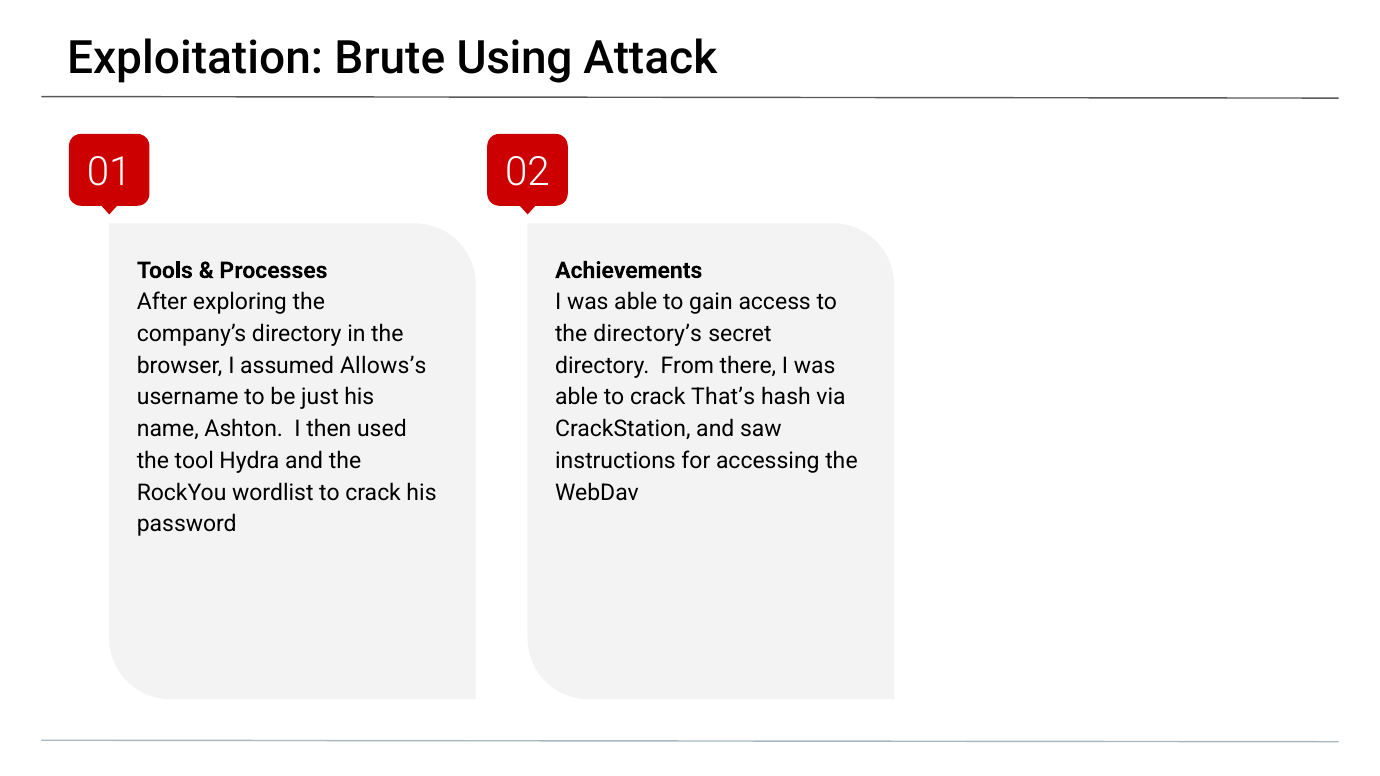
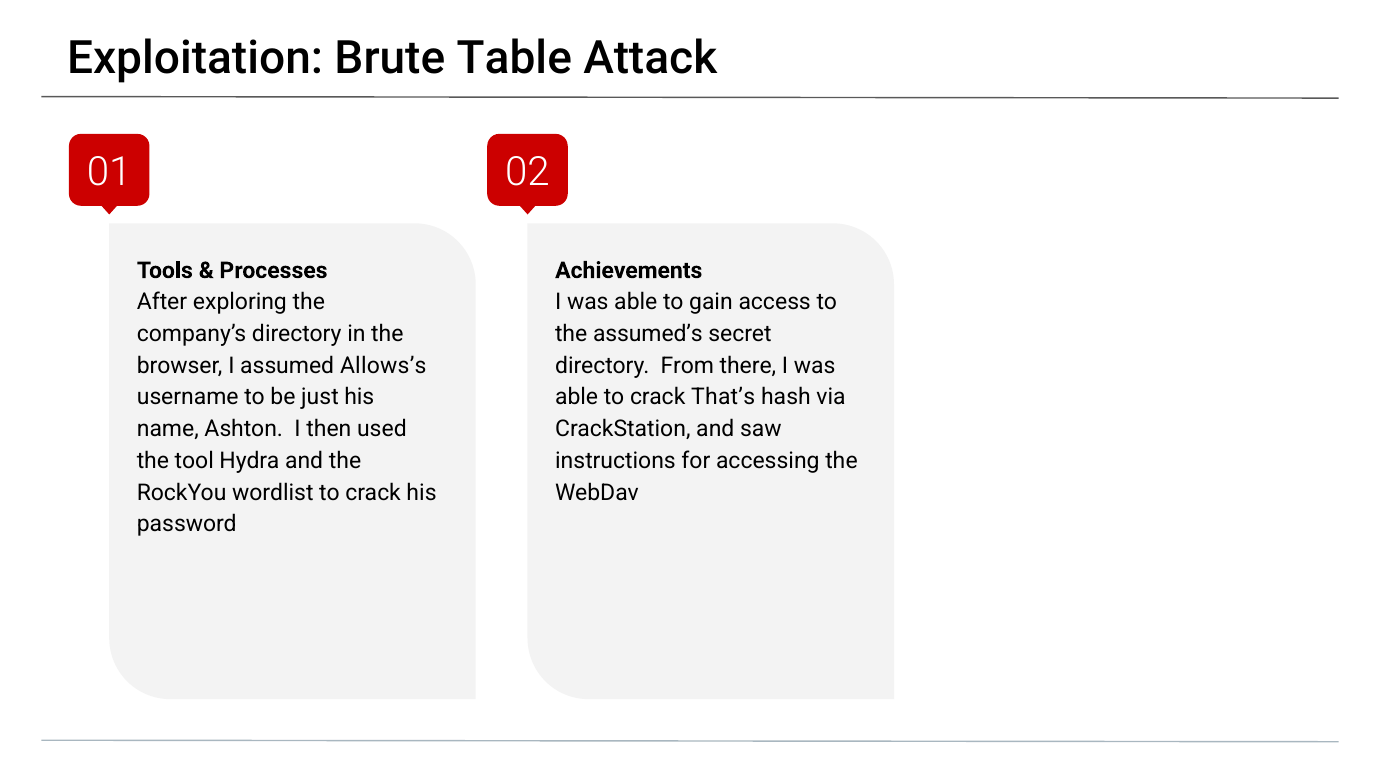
Using: Using -> Table (514, 58)
directory’s: directory’s -> assumed’s (648, 334)
